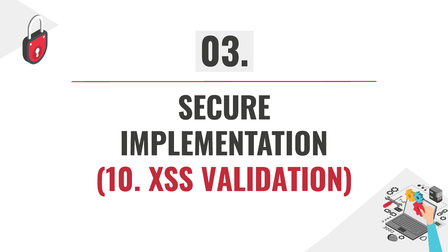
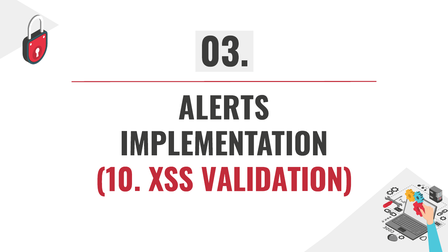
SECURE: SECURE -> ALERTS (224, 110)
